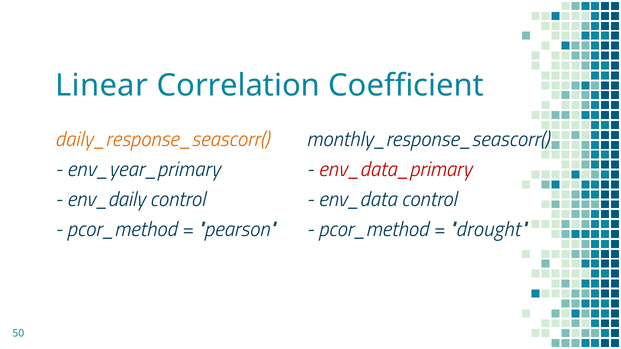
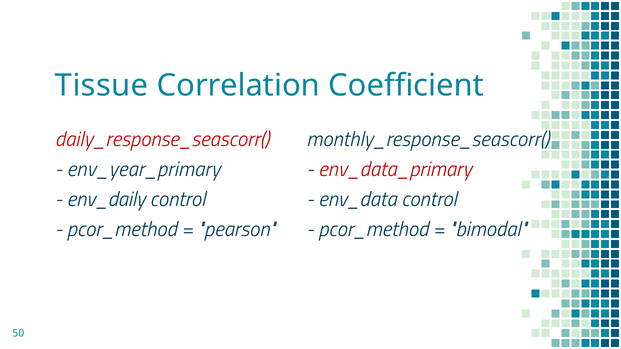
Linear: Linear -> Tissue (102, 86)
daily_response_seascorr( colour: orange -> red (162, 140)
drought: drought -> bimodal (488, 230)
